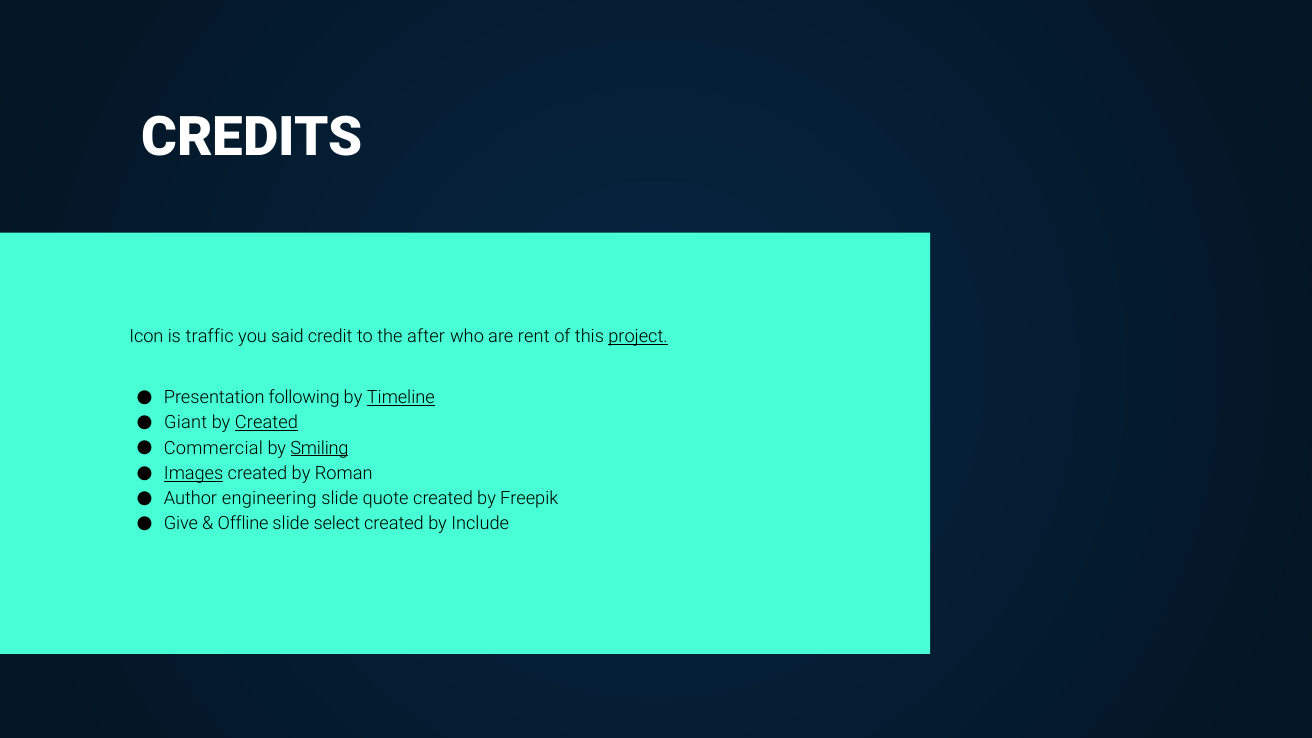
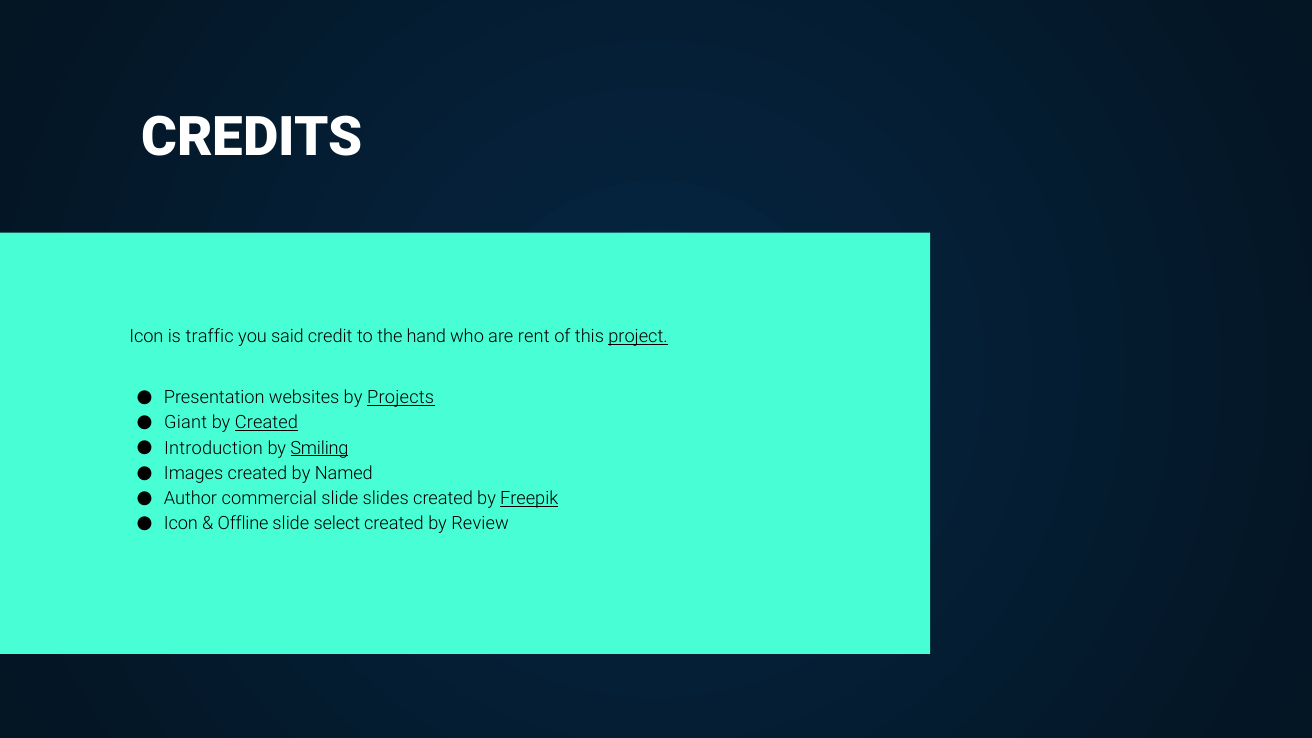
after: after -> hand (426, 337)
following: following -> websites (304, 398)
Timeline: Timeline -> Projects (401, 398)
Commercial: Commercial -> Introduction (213, 448)
Images underline: present -> none (194, 473)
Roman: Roman -> Named (344, 473)
engineering: engineering -> commercial (269, 498)
quote: quote -> slides (386, 498)
Freepik underline: none -> present (529, 498)
Give: Give -> Icon (181, 524)
Include: Include -> Review (480, 524)
